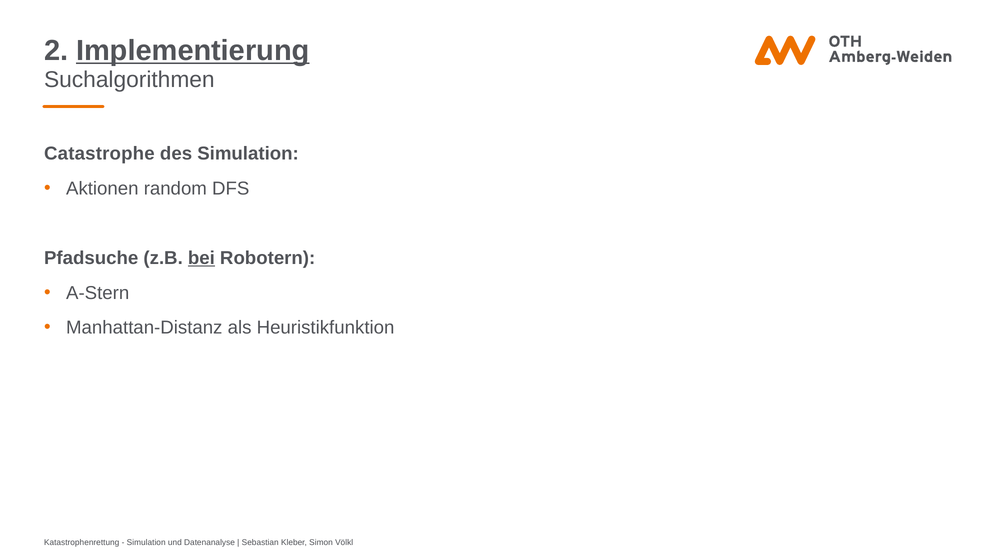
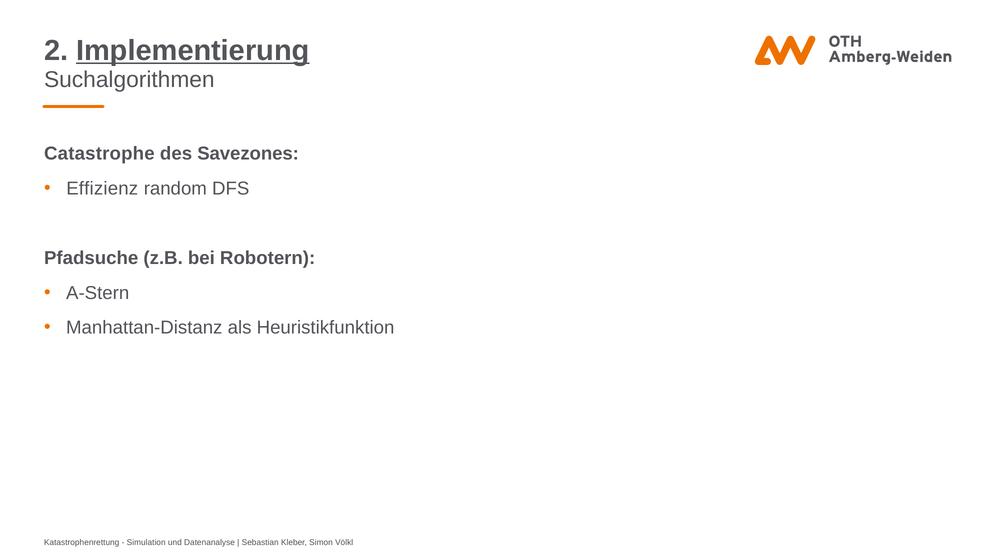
des Simulation: Simulation -> Savezones (248, 154)
Aktionen: Aktionen -> Effizienz (102, 188)
bei underline: present -> none (201, 258)
